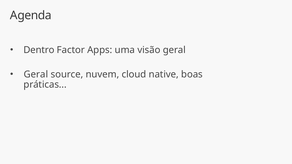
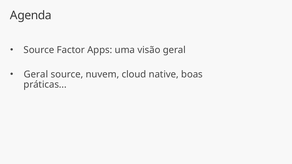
Dentro: Dentro -> Source (39, 50)
